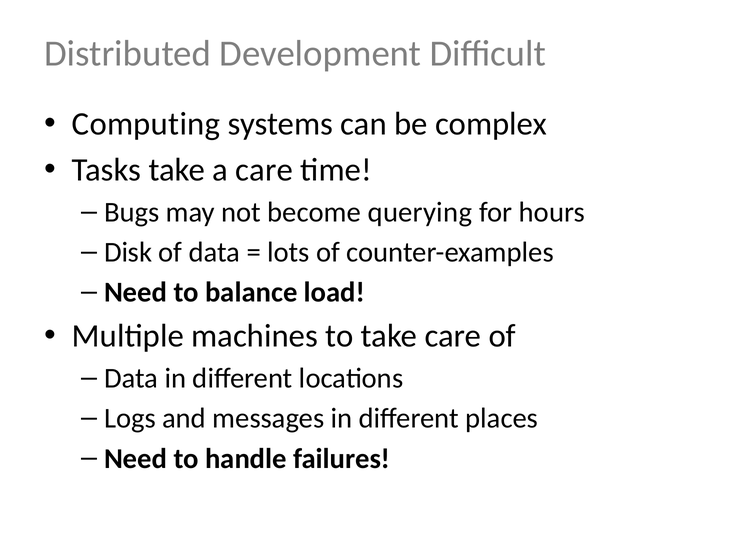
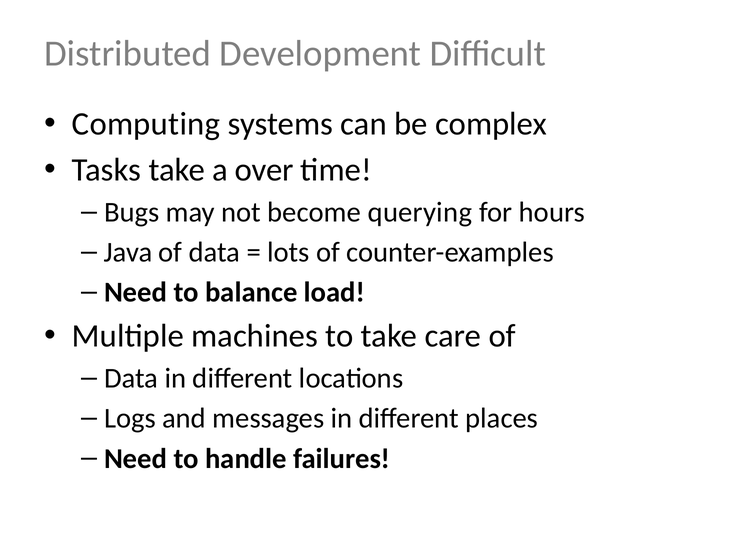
a care: care -> over (264, 170)
Disk: Disk -> Java (128, 252)
